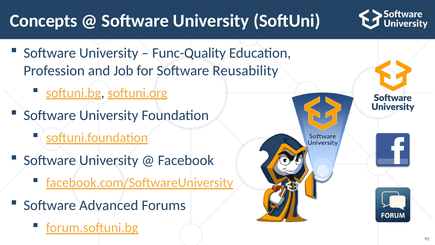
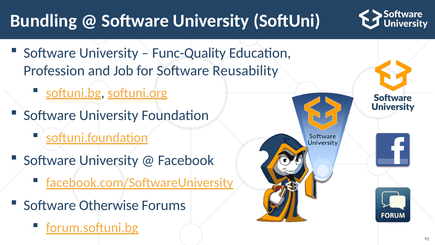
Concepts: Concepts -> Bundling (44, 21)
Advanced: Advanced -> Otherwise (109, 205)
